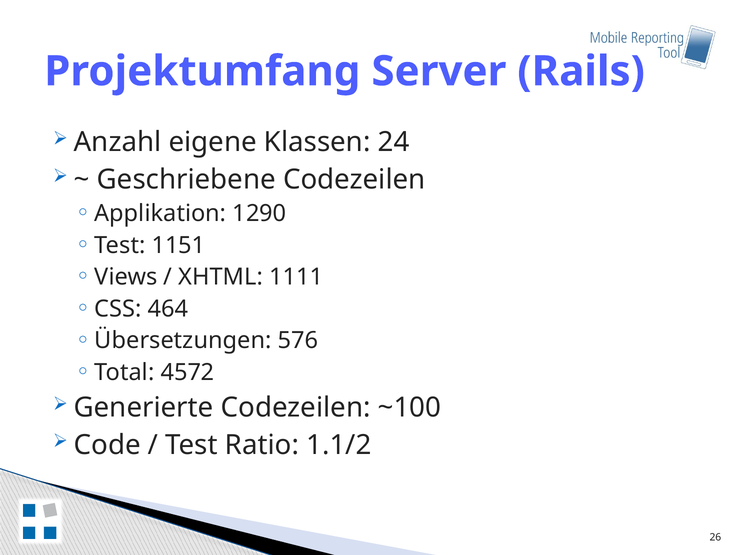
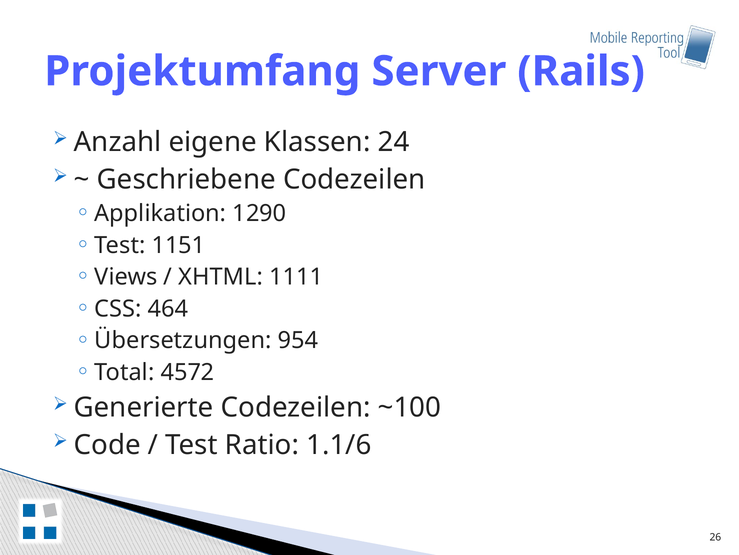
576: 576 -> 954 (298, 340)
1.1/2: 1.1/2 -> 1.1/6 (339, 444)
